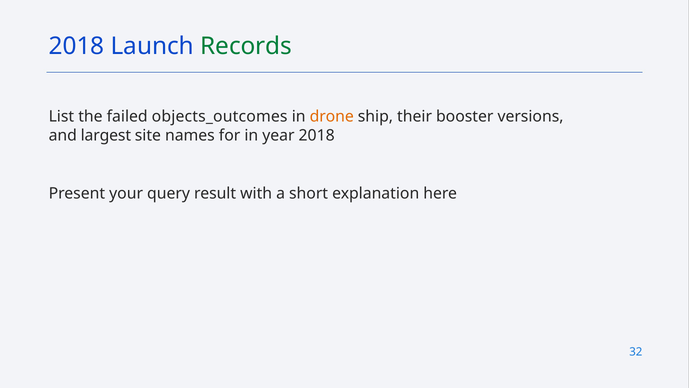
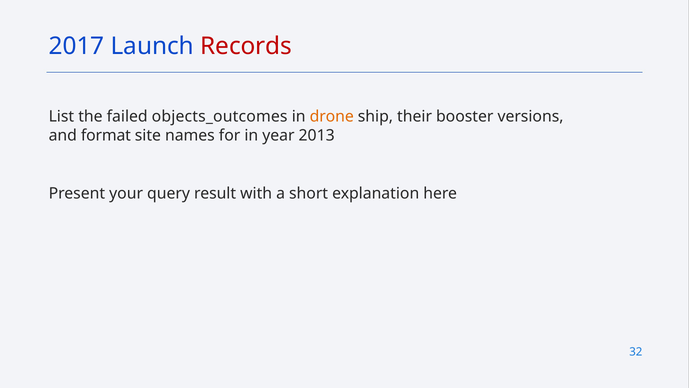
2018: 2018 -> 2017 (77, 46)
Records colour: green -> red (246, 46)
largest: largest -> format (106, 135)
year 2018: 2018 -> 2013 (317, 135)
